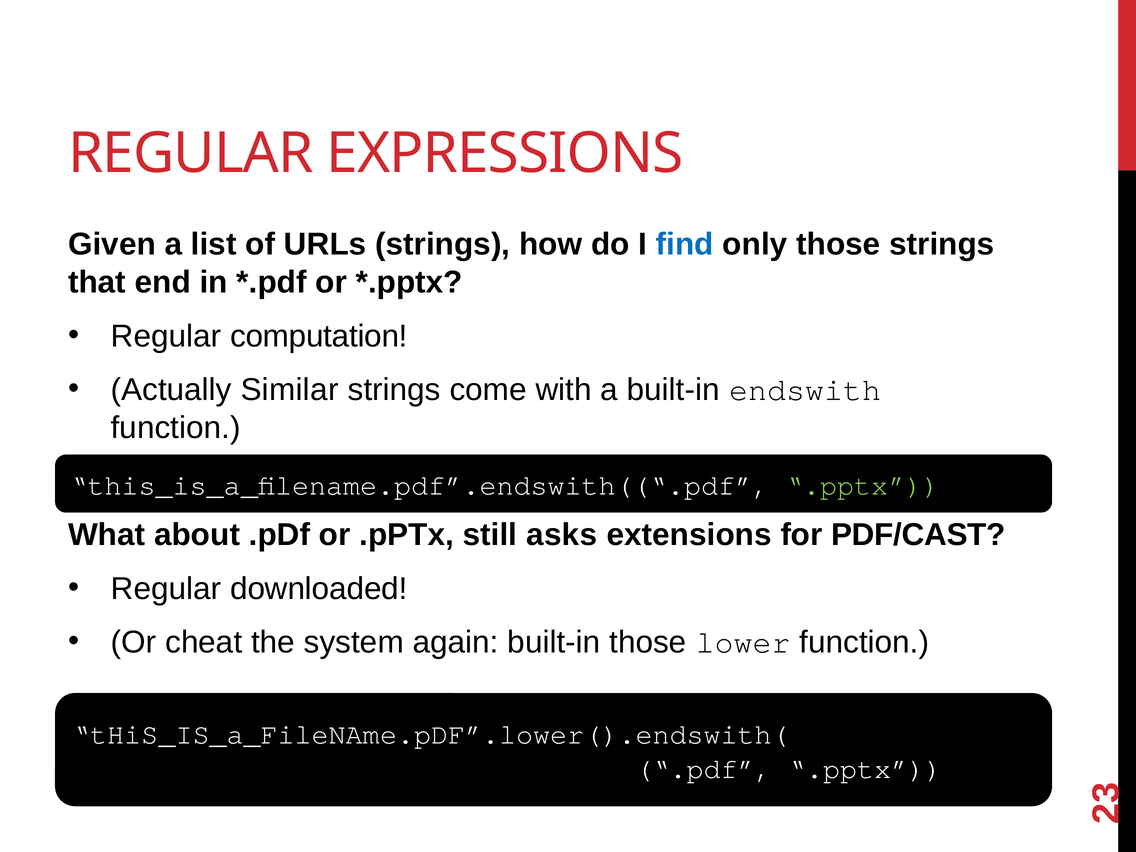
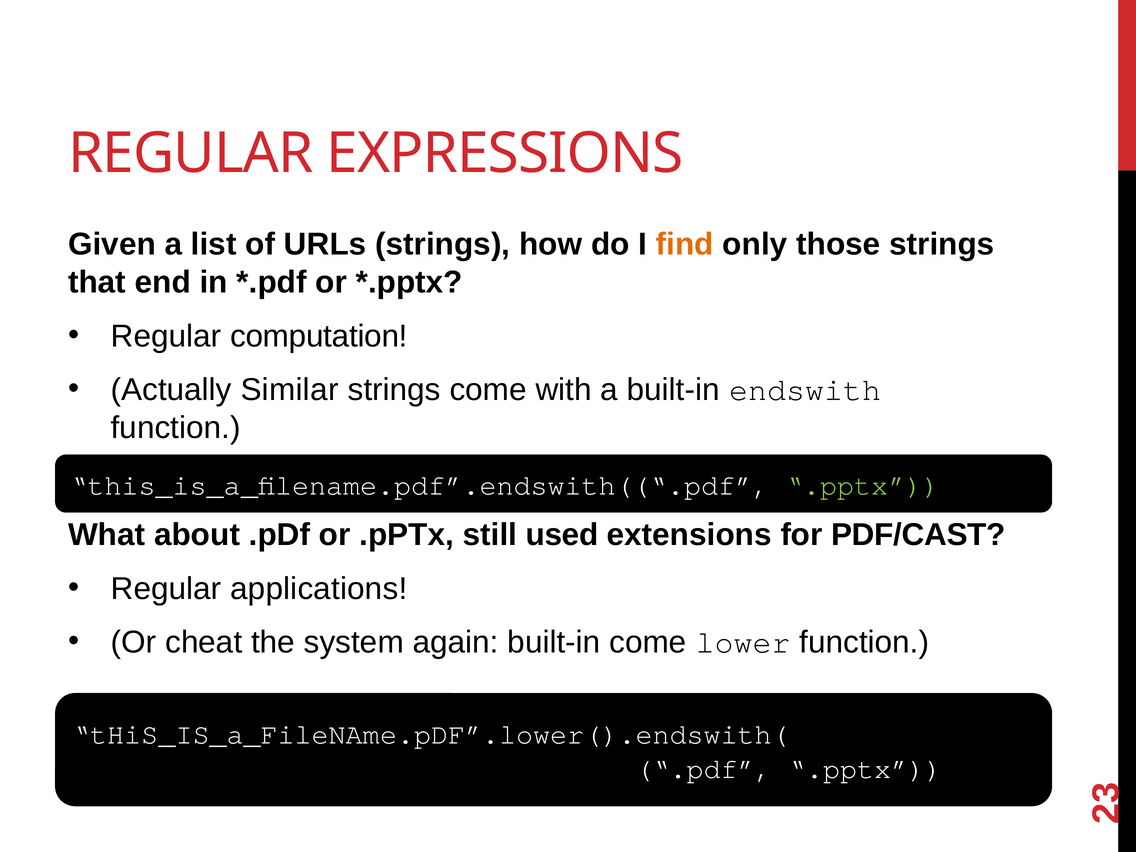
find colour: blue -> orange (685, 245)
asks: asks -> used (562, 535)
downloaded: downloaded -> applications (319, 589)
built-in those: those -> come (648, 642)
